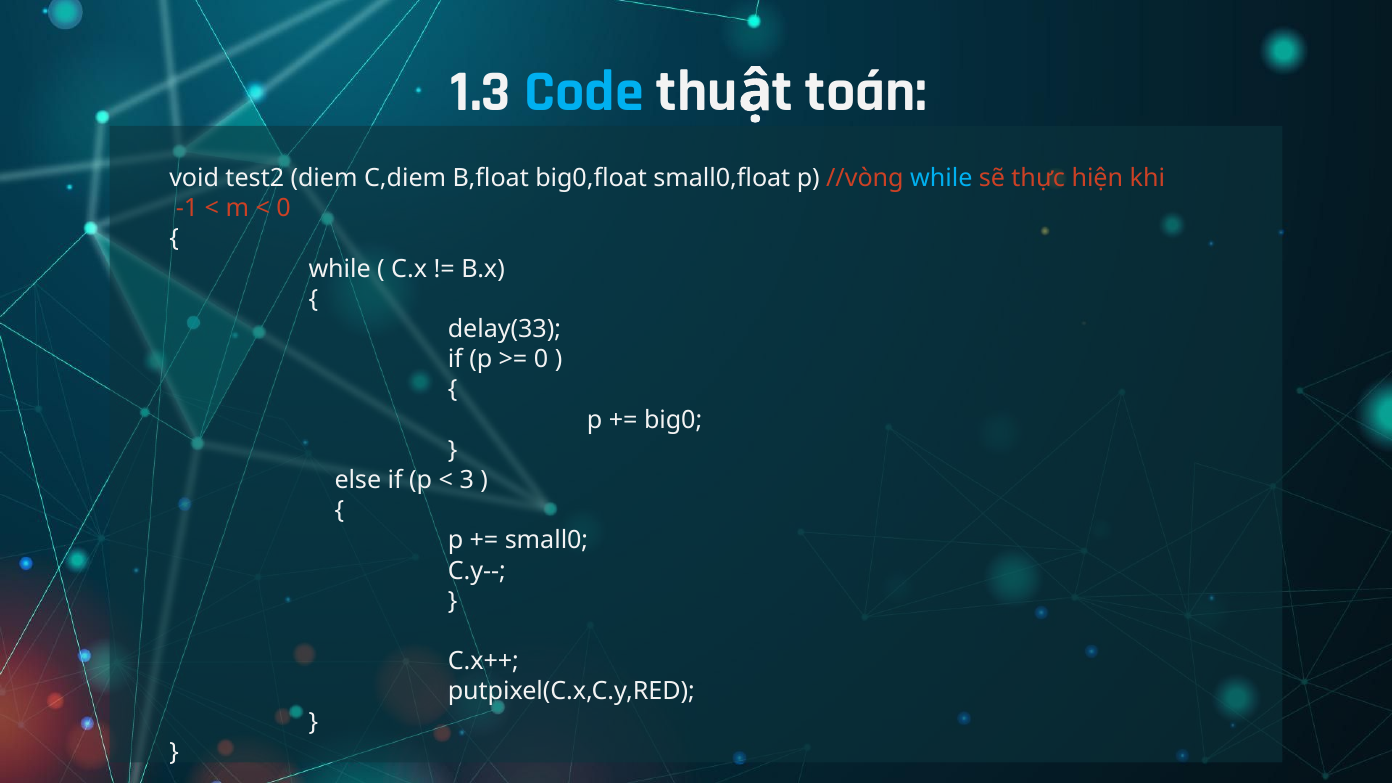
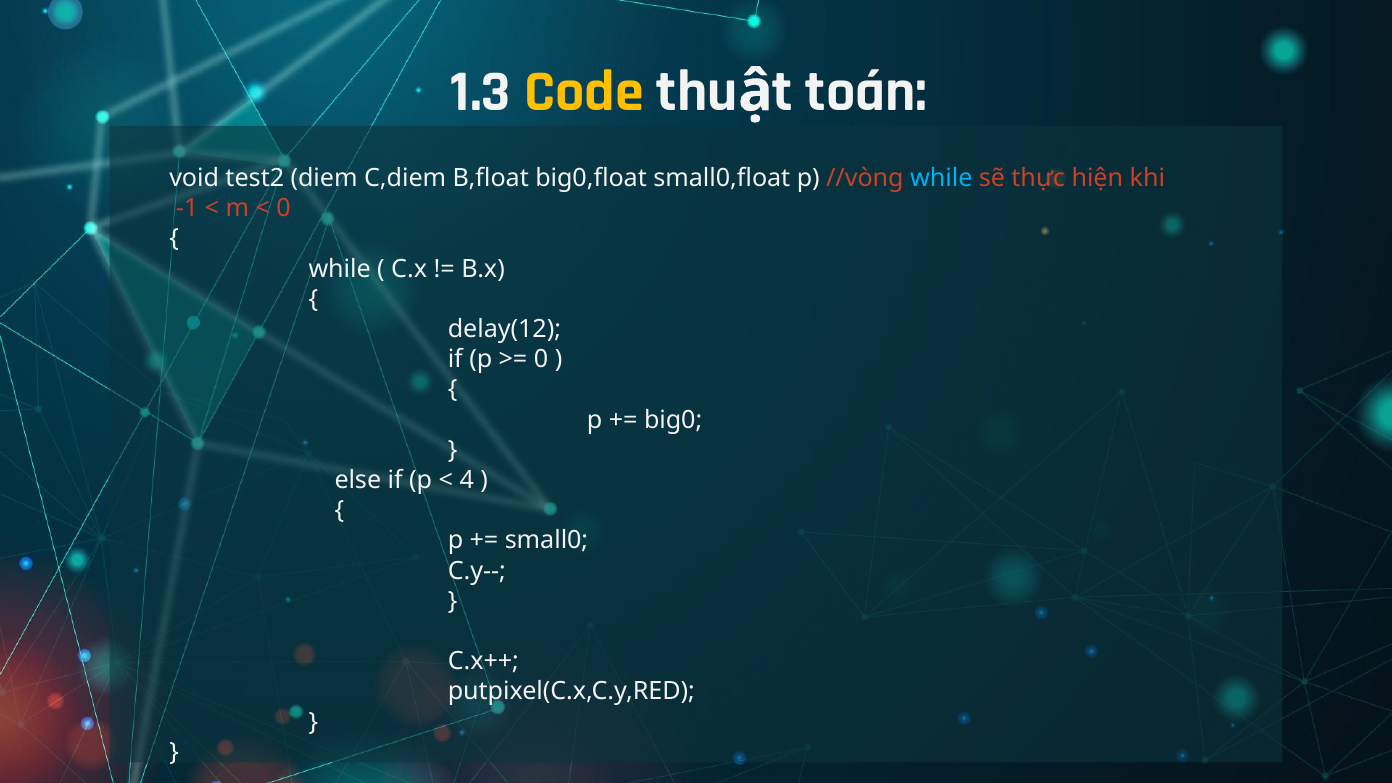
Code colour: light blue -> yellow (584, 91)
delay(33: delay(33 -> delay(12 (504, 329)
3: 3 -> 4 (467, 480)
